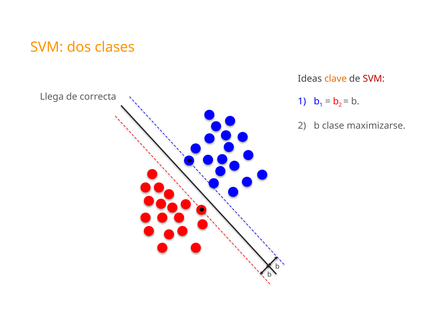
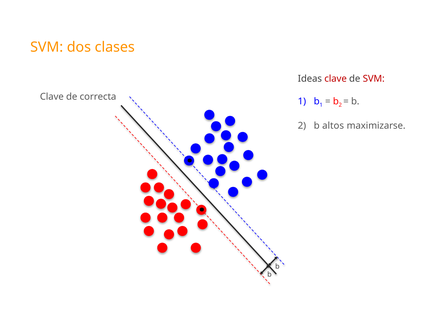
clave colour: orange -> red (336, 79)
Llega: Llega -> Clave (52, 97)
clase: clase -> altos (333, 126)
